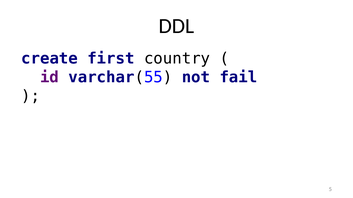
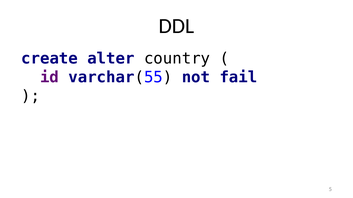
first: first -> alter (111, 59)
